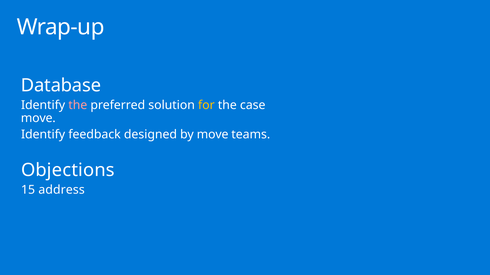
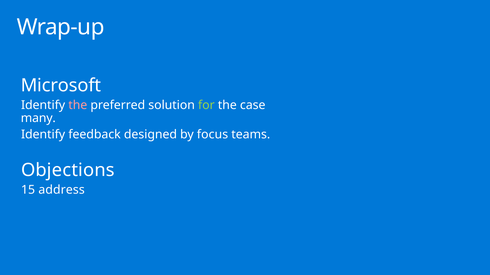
Database: Database -> Microsoft (61, 86)
for colour: yellow -> light green (206, 105)
move: move -> many (38, 119)
by move: move -> focus (213, 135)
